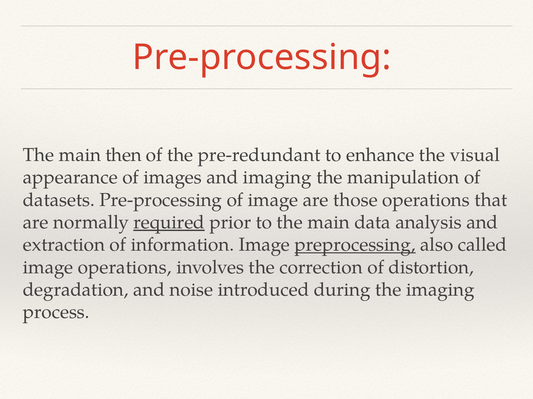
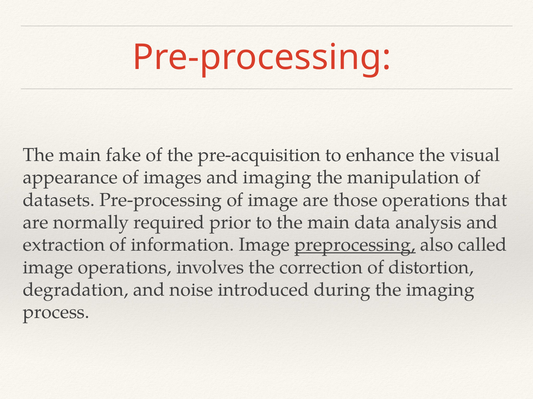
then: then -> fake (123, 155)
pre-redundant: pre-redundant -> pre-acquisition (259, 155)
required underline: present -> none (169, 223)
